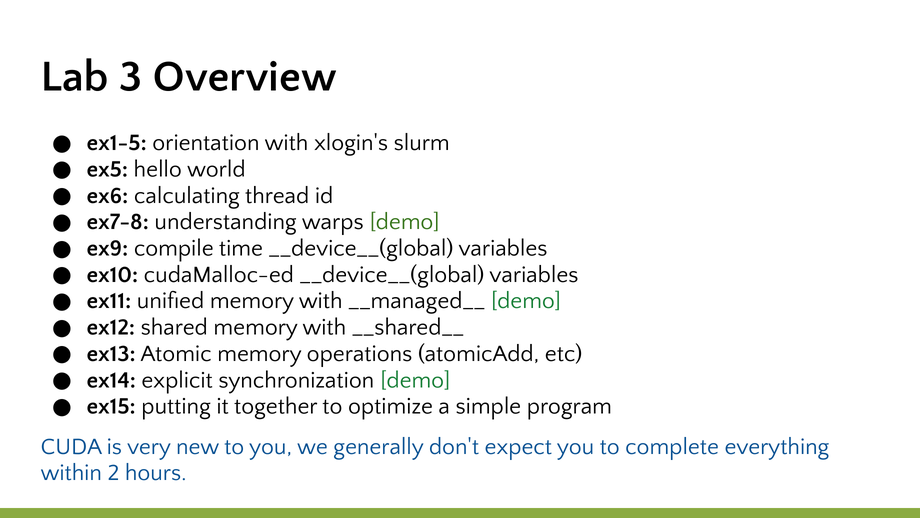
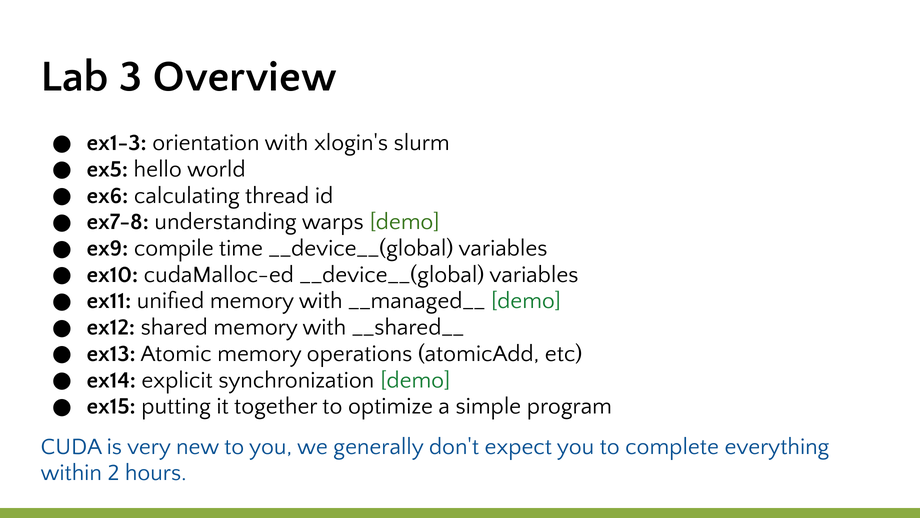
ex1-5: ex1-5 -> ex1-3 (117, 143)
